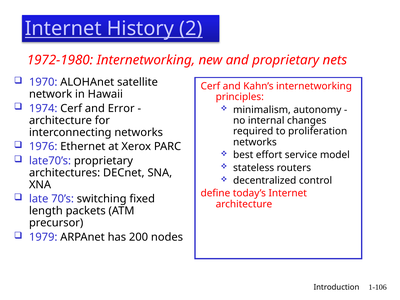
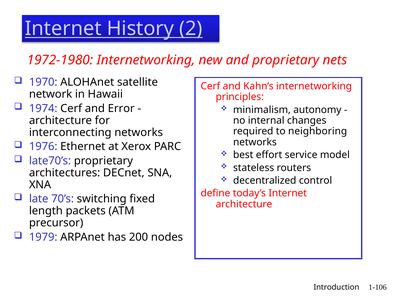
proliferation: proliferation -> neighboring (318, 131)
